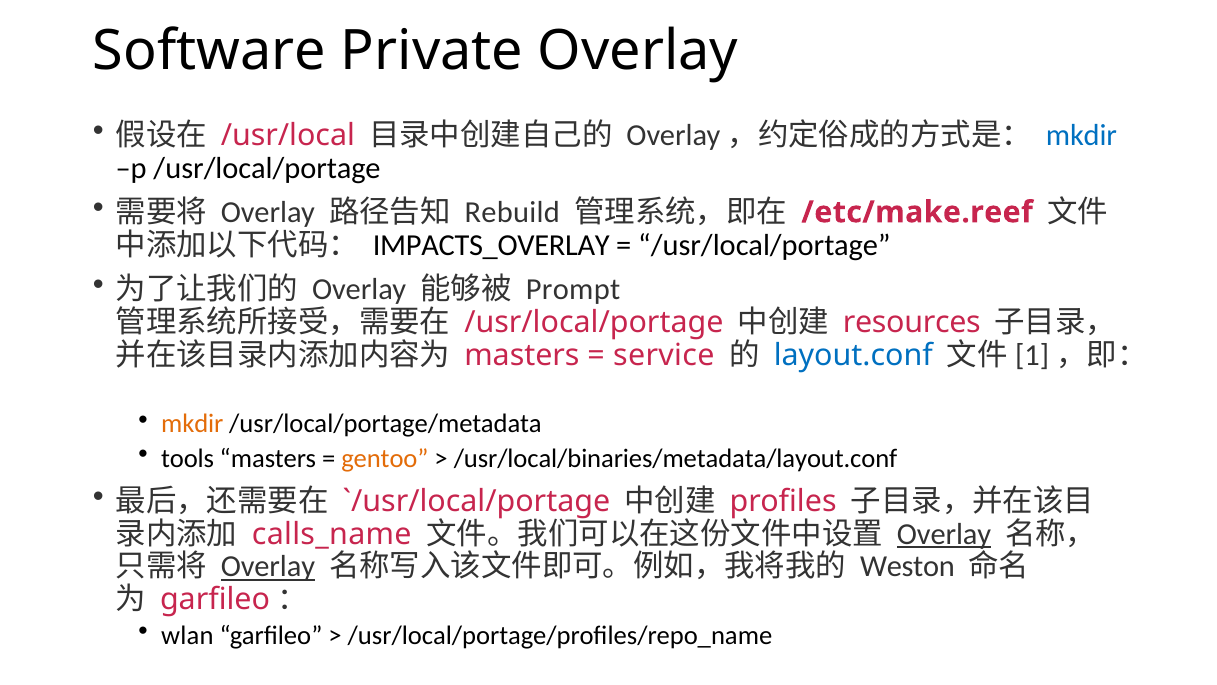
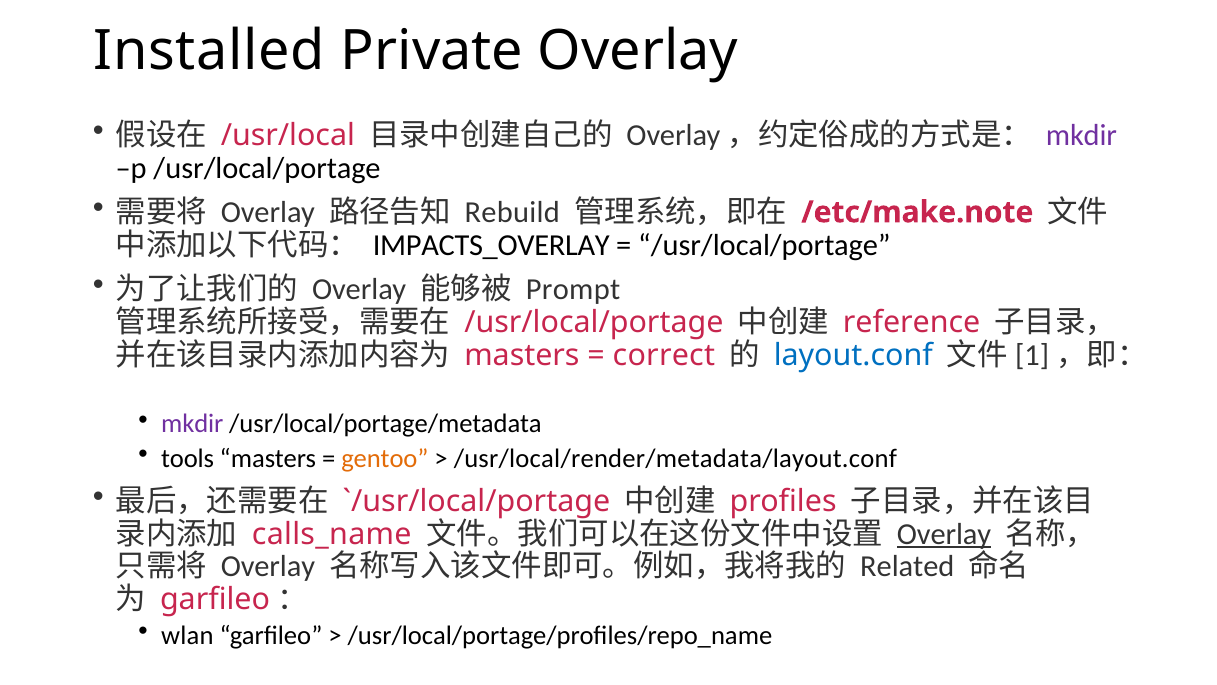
Software: Software -> Installed (209, 51)
mkdir colour: blue -> purple (1081, 135)
/etc/make.reef: /etc/make.reef -> /etc/make.note (917, 212)
resources: resources -> reference (912, 322)
service: service -> correct (664, 355)
mkdir colour: orange -> purple (192, 424)
/usr/local/binaries/metadata/layout.conf: /usr/local/binaries/metadata/layout.conf -> /usr/local/render/metadata/layout.conf (675, 458)
Overlay underline: present -> none (268, 567)
Weston: Weston -> Related (907, 567)
